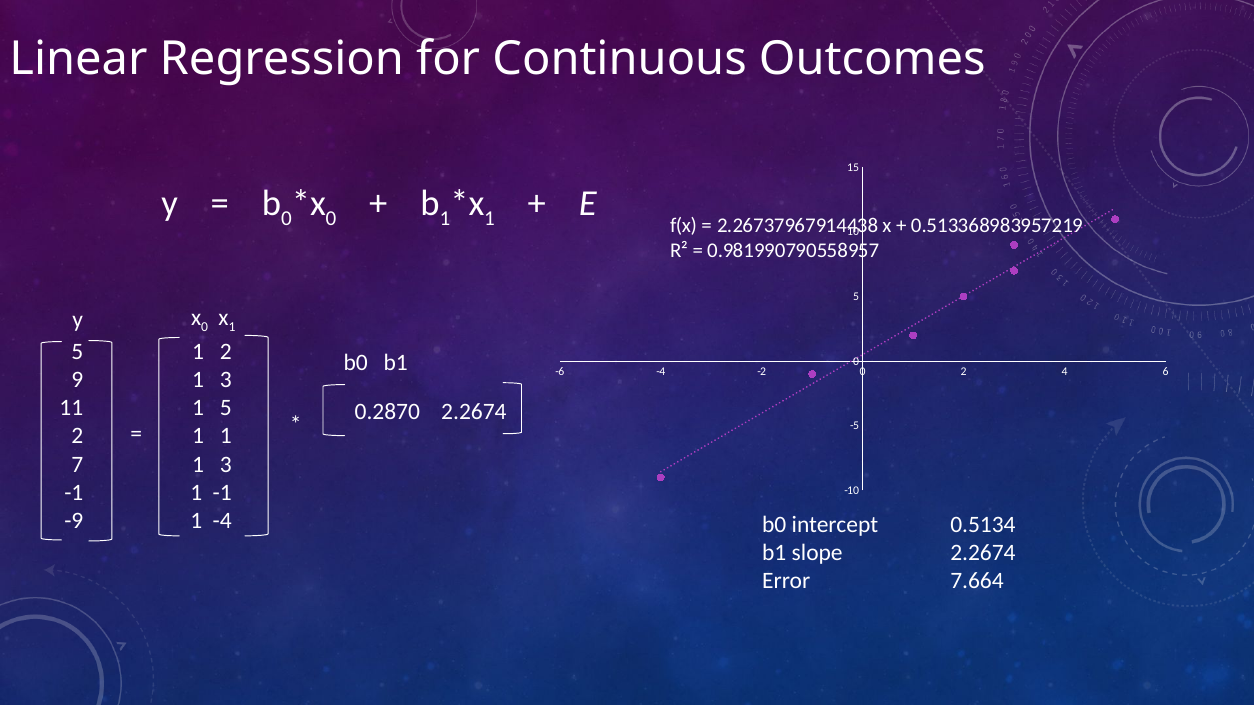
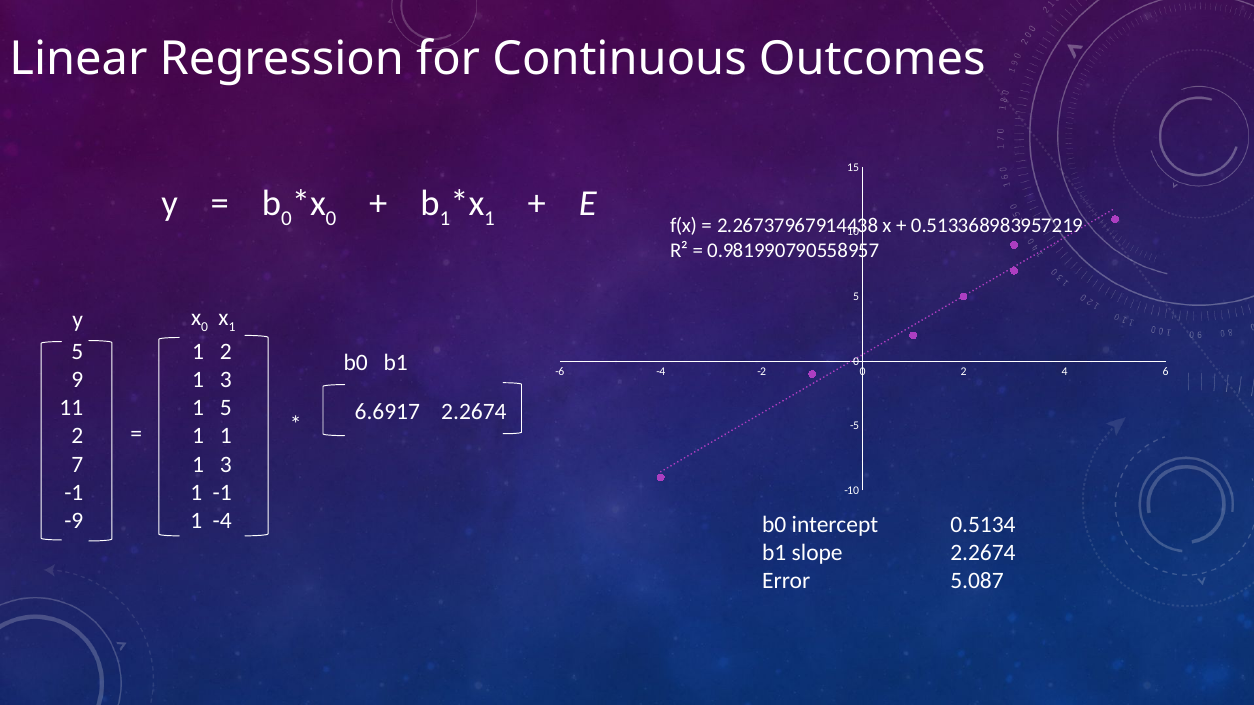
0.2870: 0.2870 -> 6.6917 (387, 412)
7.664: 7.664 -> 5.087 (977, 581)
